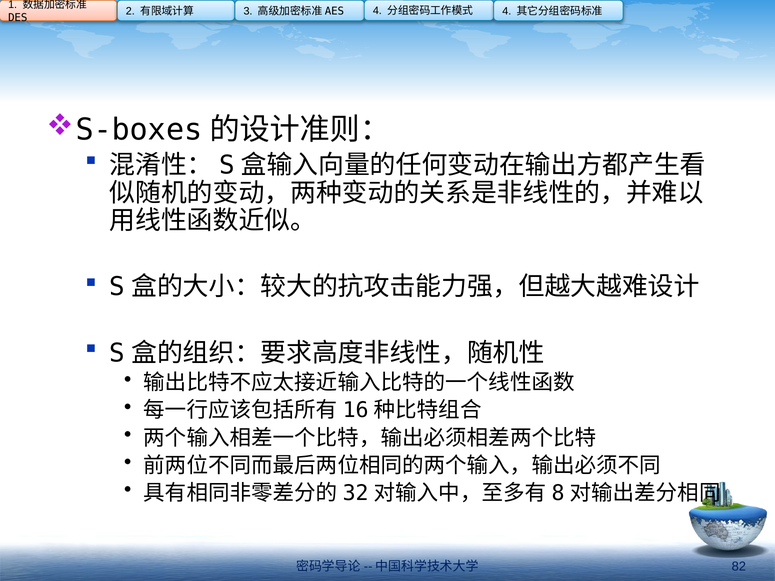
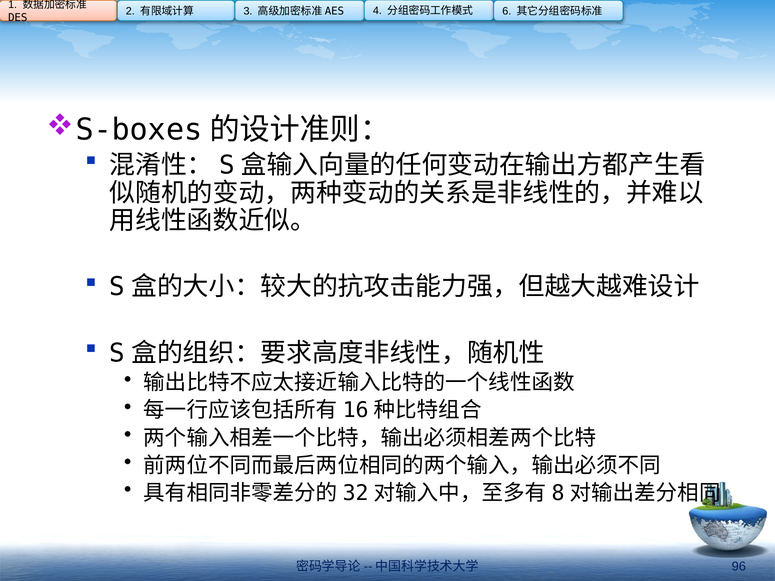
4: 4 -> 6 (507, 11)
82: 82 -> 96 (739, 567)
